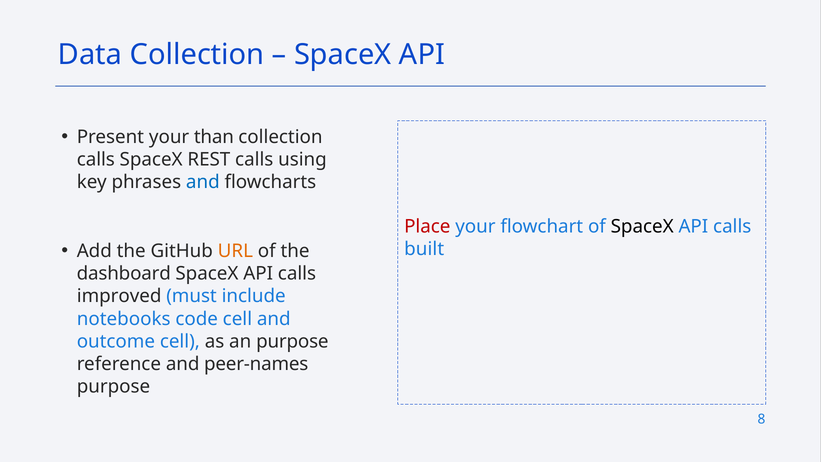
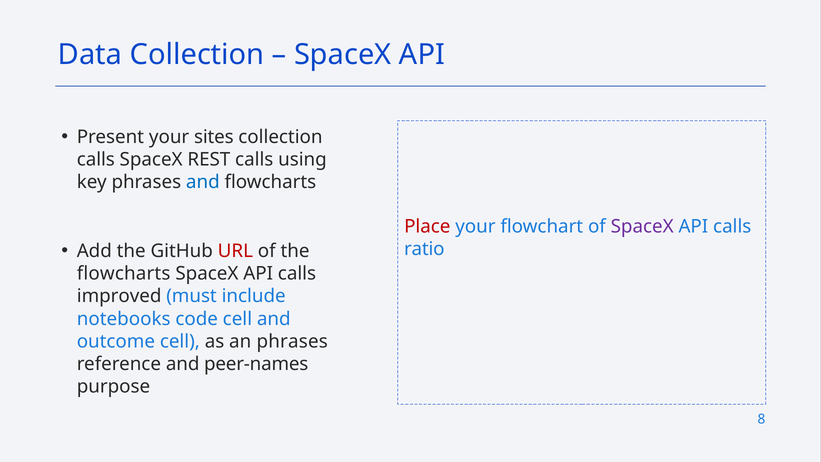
than: than -> sites (214, 137)
SpaceX colour: black -> purple (642, 227)
URL colour: orange -> red (235, 251)
built: built -> ratio (424, 249)
dashboard: dashboard -> flowcharts (124, 274)
an purpose: purpose -> phrases (292, 341)
